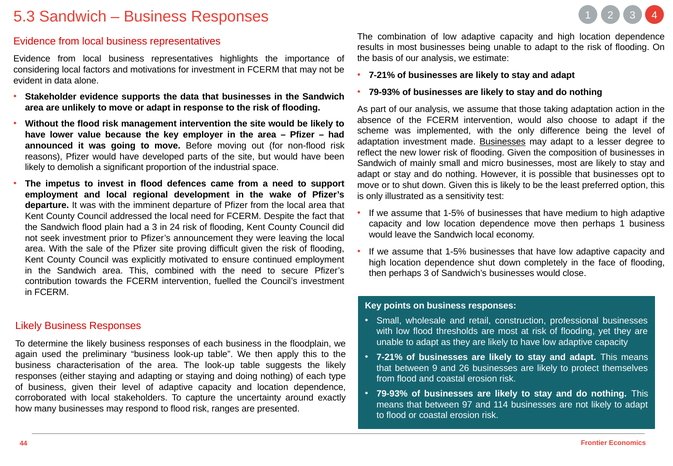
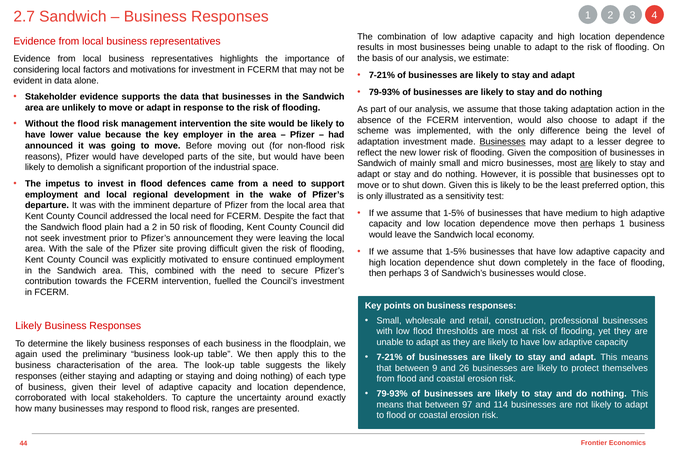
5.3: 5.3 -> 2.7 (24, 17)
are underline: none -> present (587, 163)
a 3: 3 -> 2 (155, 227)
24: 24 -> 50 (175, 227)
